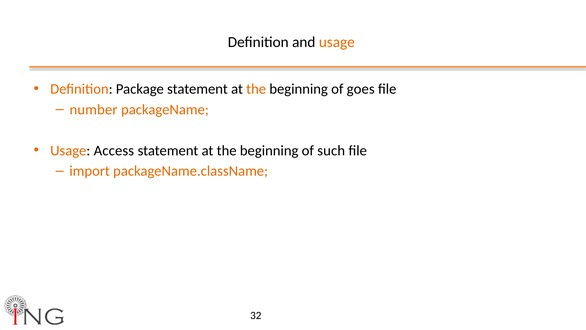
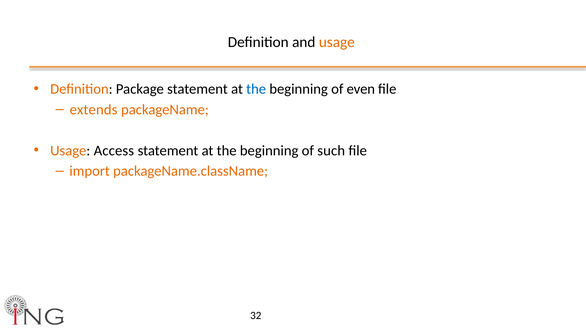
the colour: orange -> blue (256, 89)
goes: goes -> even (361, 89)
number: number -> extends (94, 109)
